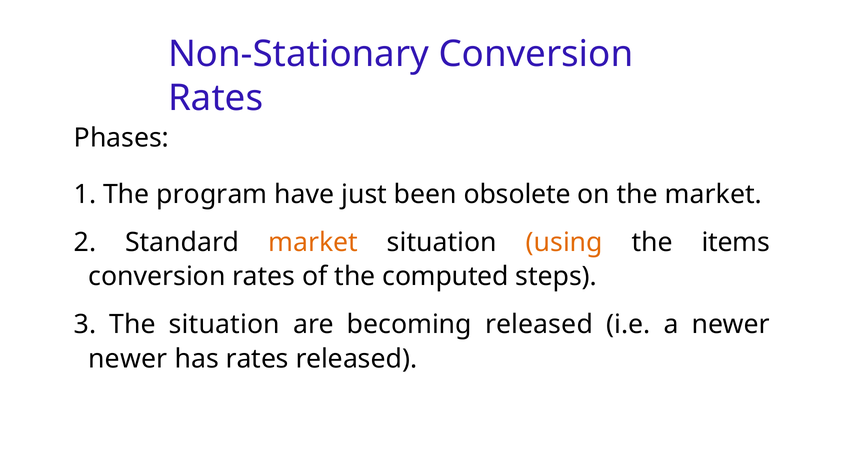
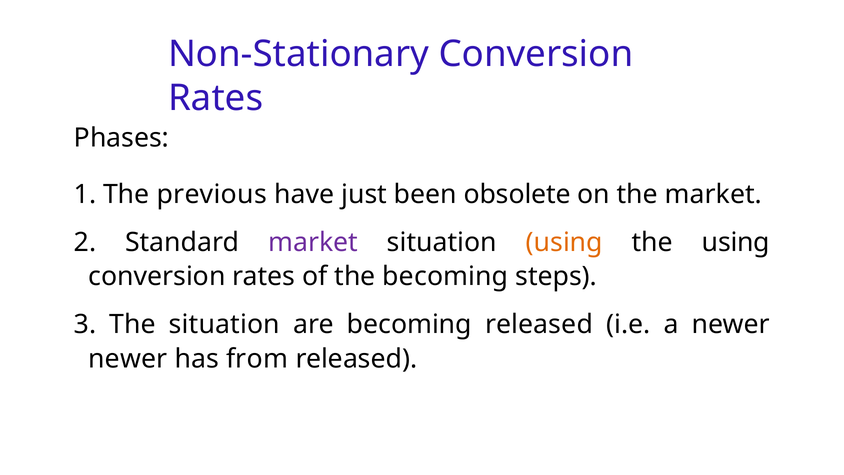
program: program -> previous (212, 194)
market colour: orange -> purple (313, 242)
the items: items -> using (736, 242)
the computed: computed -> becoming (445, 276)
has rates: rates -> from (257, 359)
